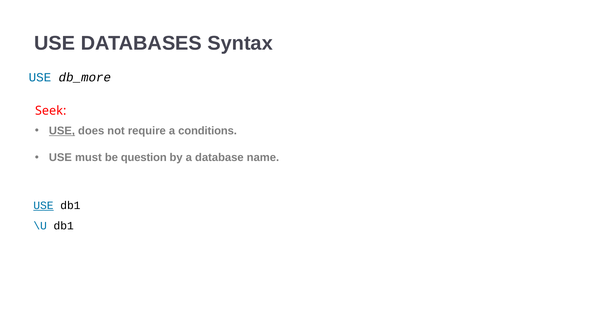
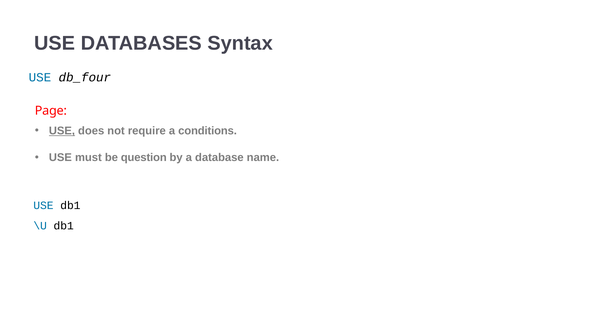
db_more: db_more -> db_four (85, 77)
Seek: Seek -> Page (51, 111)
USE underline: present -> none (43, 206)
